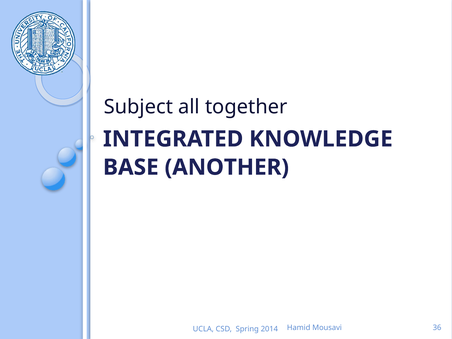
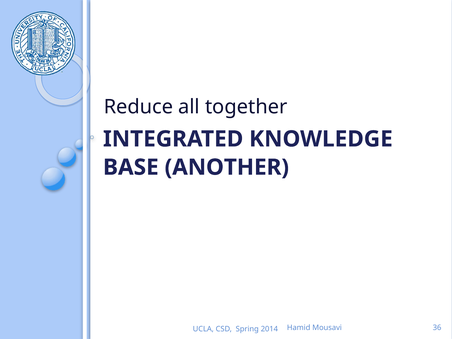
Subject: Subject -> Reduce (138, 107)
